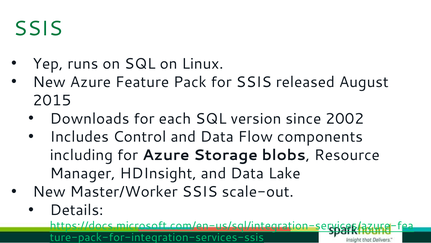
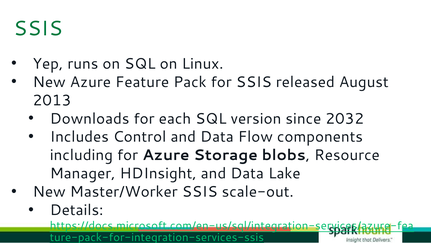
2015: 2015 -> 2013 (52, 100)
2002: 2002 -> 2032 (345, 118)
